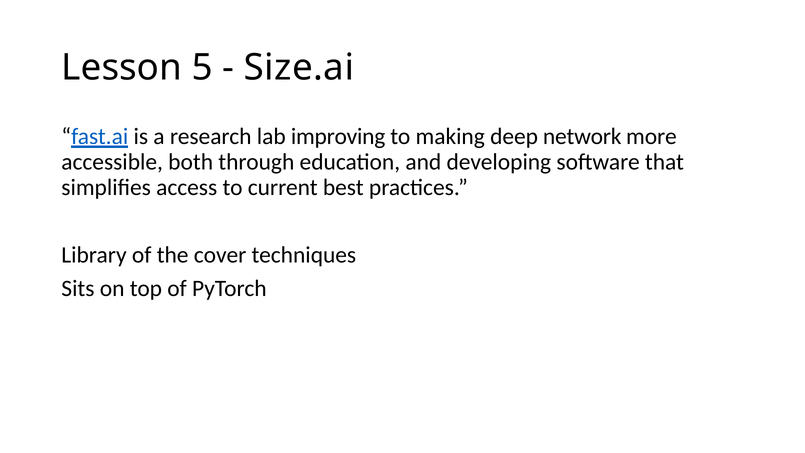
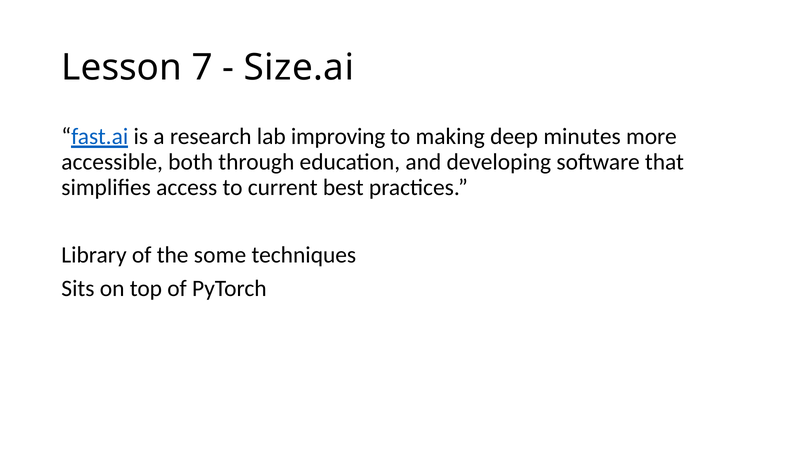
5: 5 -> 7 (202, 68)
network: network -> minutes (582, 136)
cover: cover -> some (220, 255)
